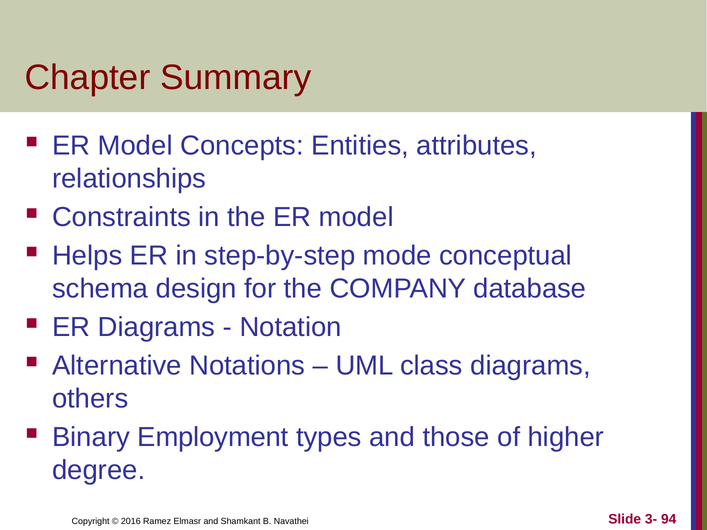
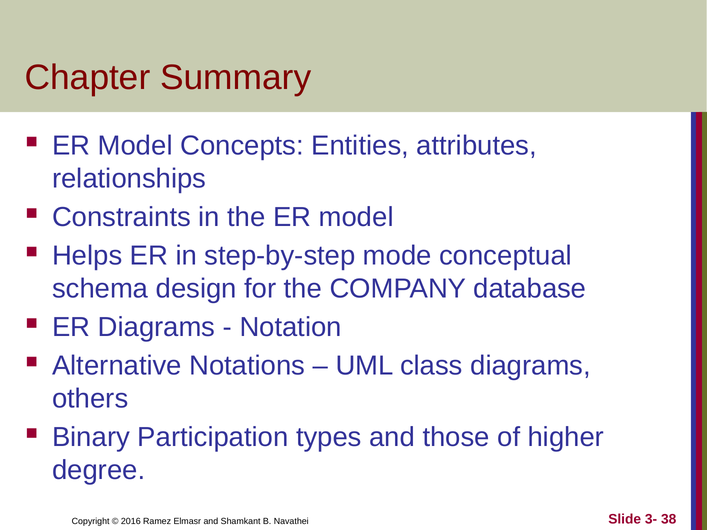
Employment: Employment -> Participation (213, 437)
94: 94 -> 38 (669, 519)
